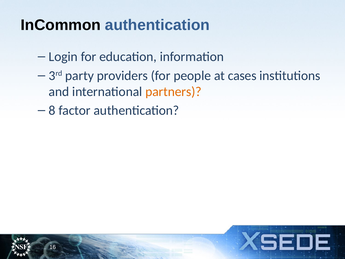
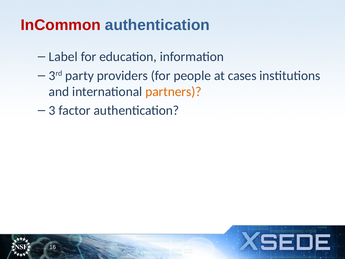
InCommon colour: black -> red (61, 25)
Login: Login -> Label (63, 57)
8: 8 -> 3 (52, 110)
